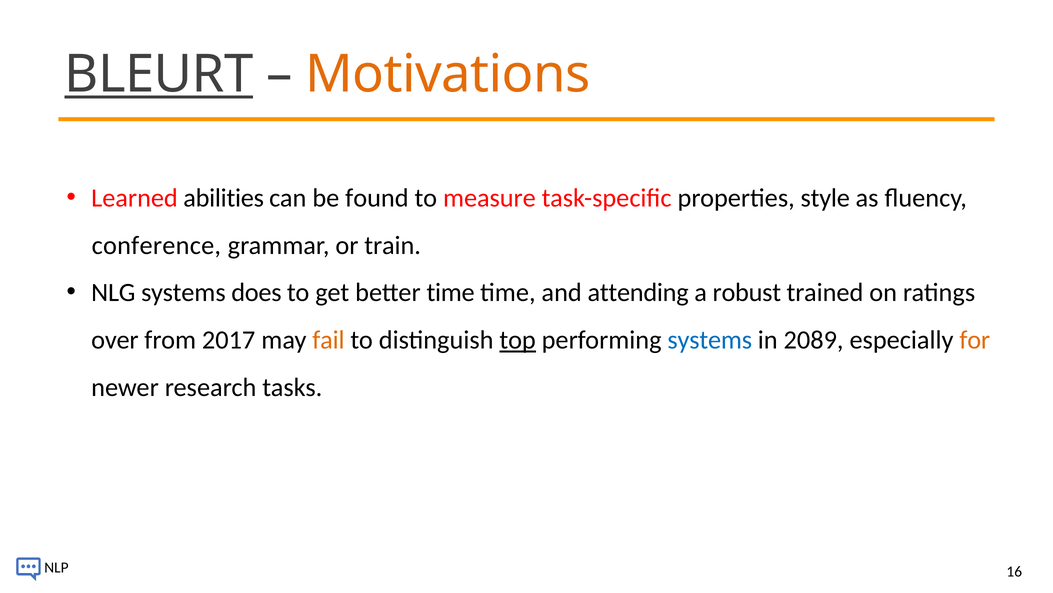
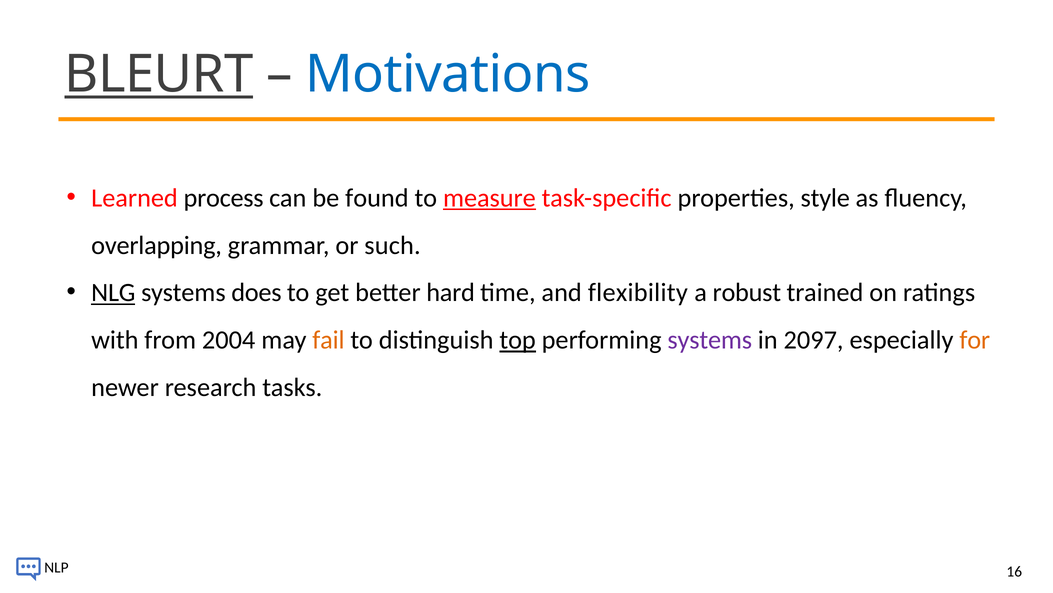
Motivations colour: orange -> blue (448, 74)
abilities: abilities -> process (224, 198)
measure underline: none -> present (489, 198)
conference: conference -> overlapping (157, 245)
train: train -> such (392, 245)
NLG underline: none -> present (113, 292)
better time: time -> hard (451, 292)
attending: attending -> flexibility (638, 292)
over: over -> with (115, 340)
2017: 2017 -> 2004 (229, 340)
systems colour: blue -> purple (710, 340)
2089: 2089 -> 2097 (814, 340)
